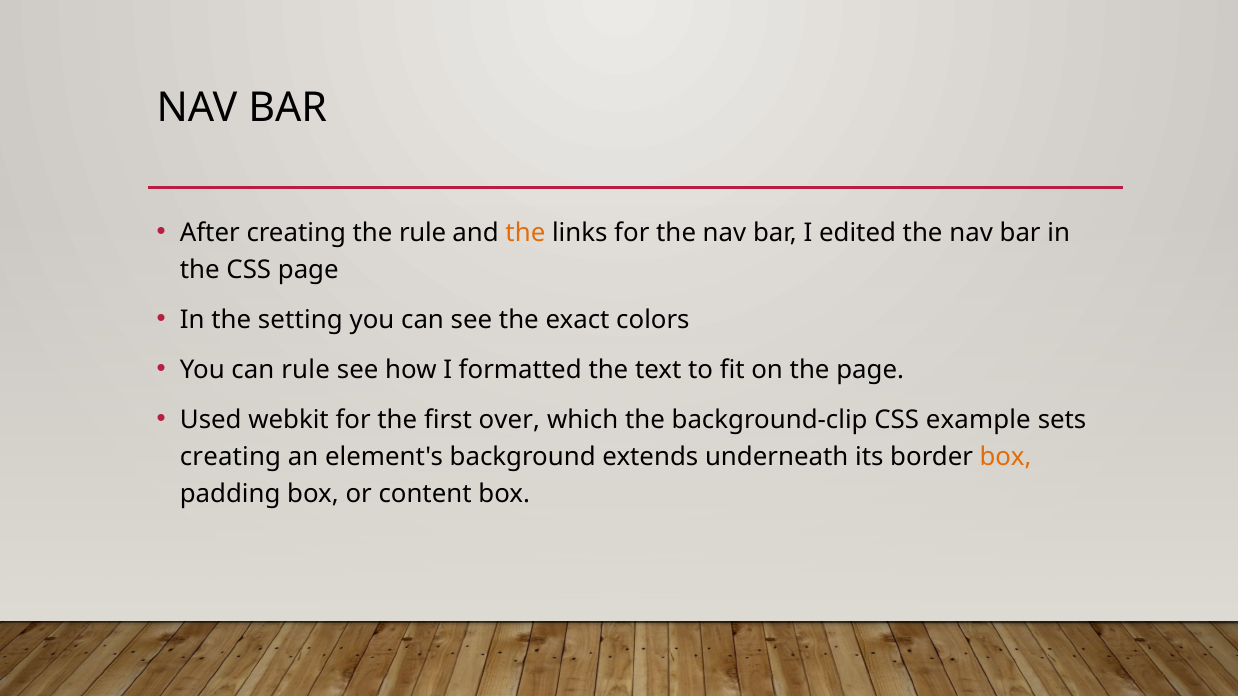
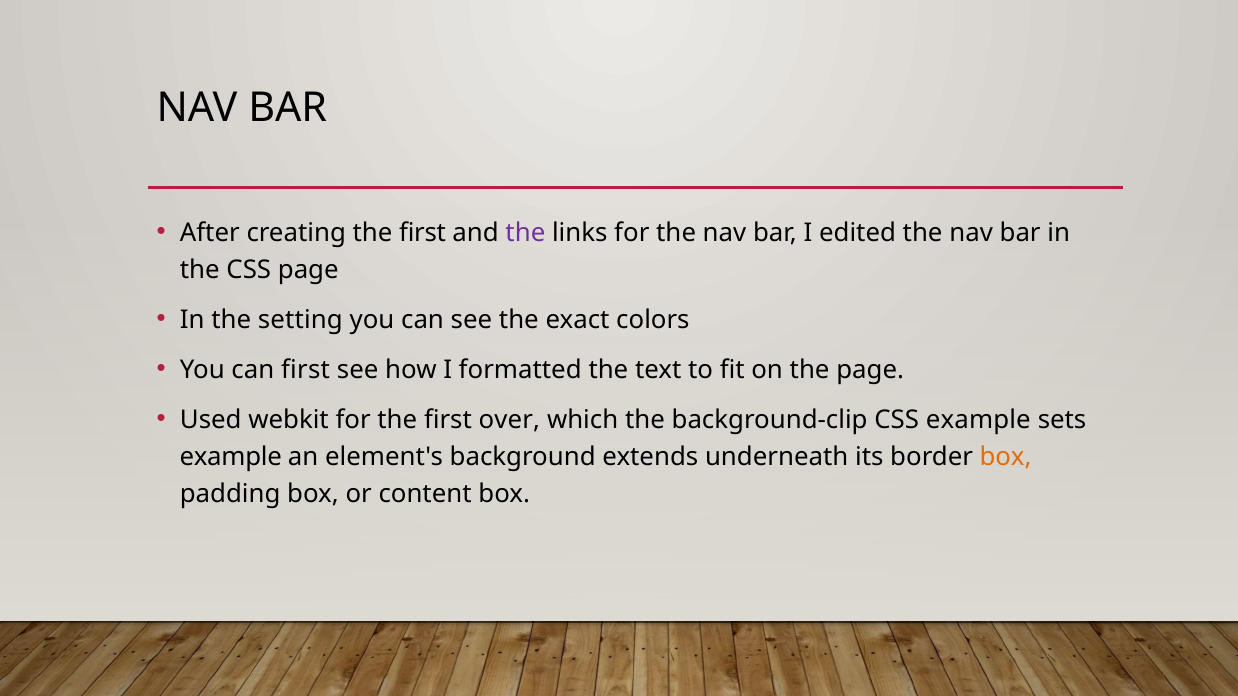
creating the rule: rule -> first (423, 233)
the colour: orange -> purple (525, 233)
can rule: rule -> first (306, 370)
creating: creating -> example (231, 457)
